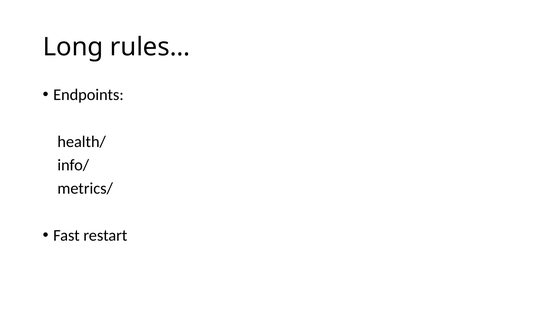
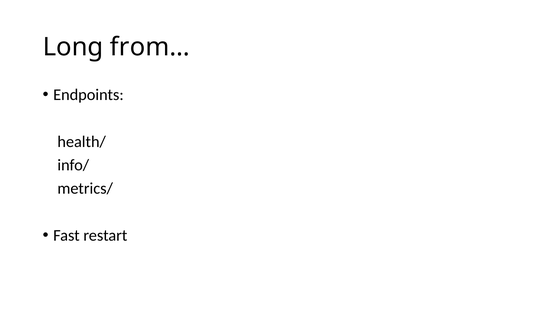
rules…: rules… -> from… (150, 47)
